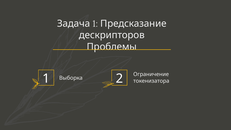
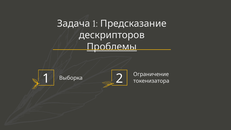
Проблемы underline: none -> present (112, 47)
